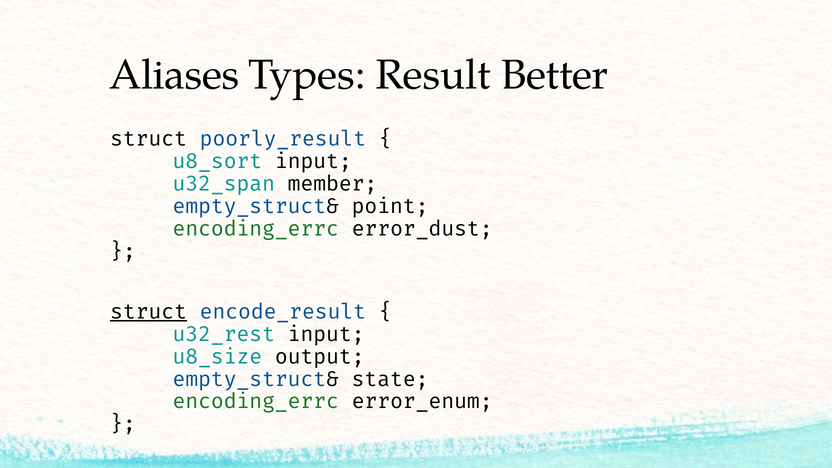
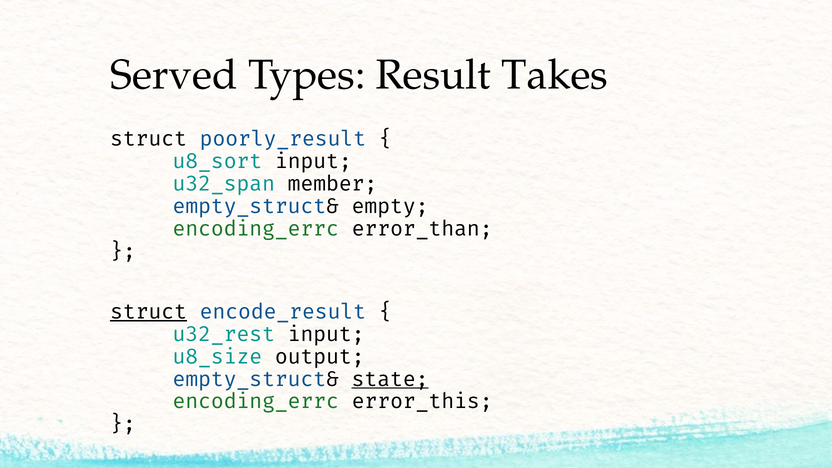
Aliases: Aliases -> Served (174, 75)
Better: Better -> Takes (555, 75)
point: point -> empty (390, 206)
error_dust: error_dust -> error_than (422, 229)
state underline: none -> present (390, 379)
error_enum: error_enum -> error_this (422, 402)
